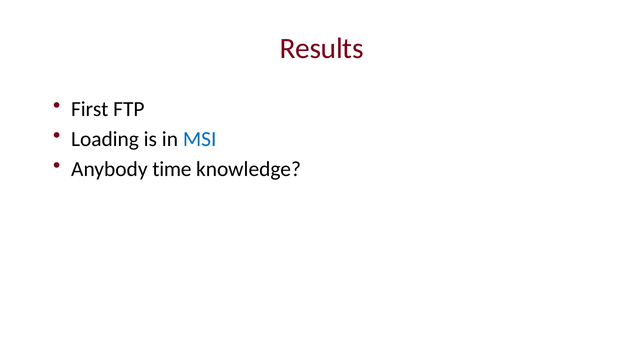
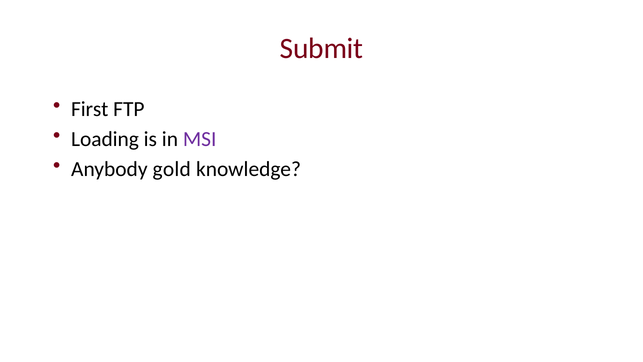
Results: Results -> Submit (322, 48)
MSI colour: blue -> purple (200, 139)
time: time -> gold (172, 169)
